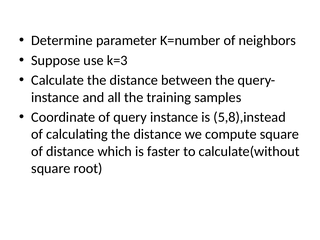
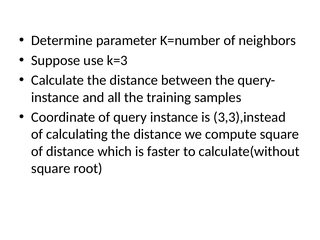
5,8),instead: 5,8),instead -> 3,3),instead (250, 117)
